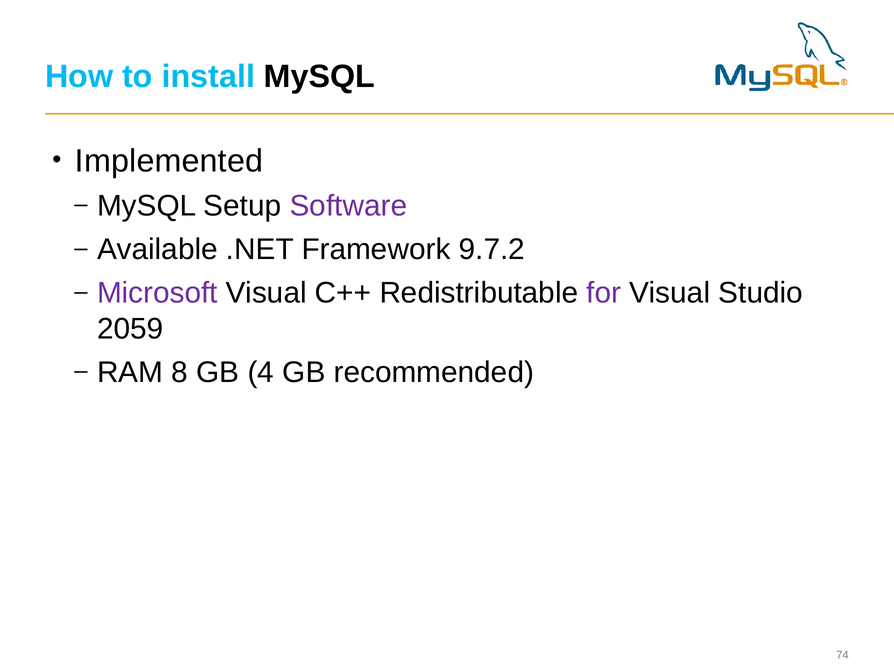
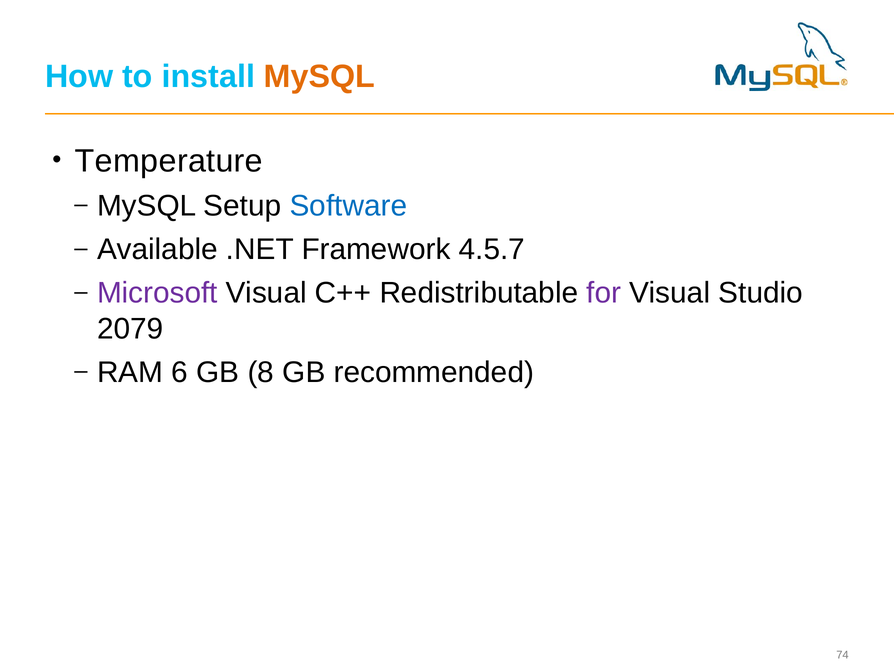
MySQL colour: black -> orange (320, 76)
Implemented: Implemented -> Temperature (169, 161)
Software colour: purple -> blue (348, 206)
9.7.2: 9.7.2 -> 4.5.7 (492, 249)
2059: 2059 -> 2079 (130, 328)
8: 8 -> 6 (180, 372)
4: 4 -> 8 (261, 372)
